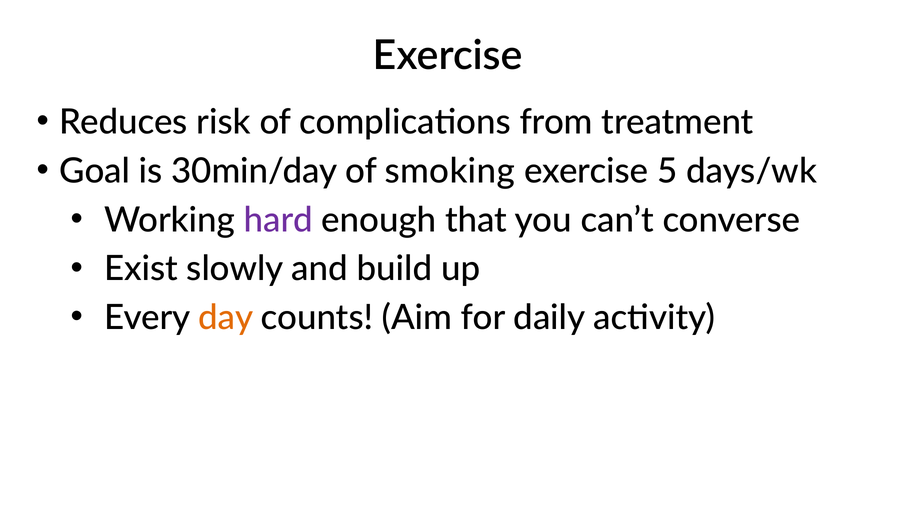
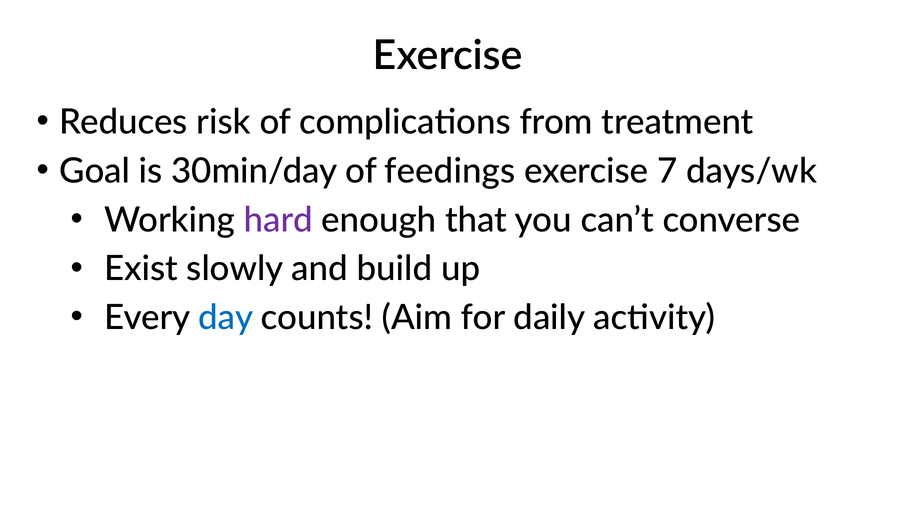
smoking: smoking -> feedings (450, 171)
5: 5 -> 7 (667, 171)
day colour: orange -> blue (226, 318)
